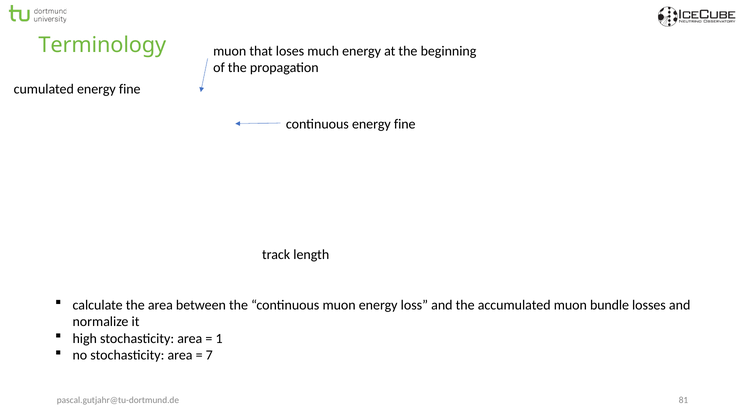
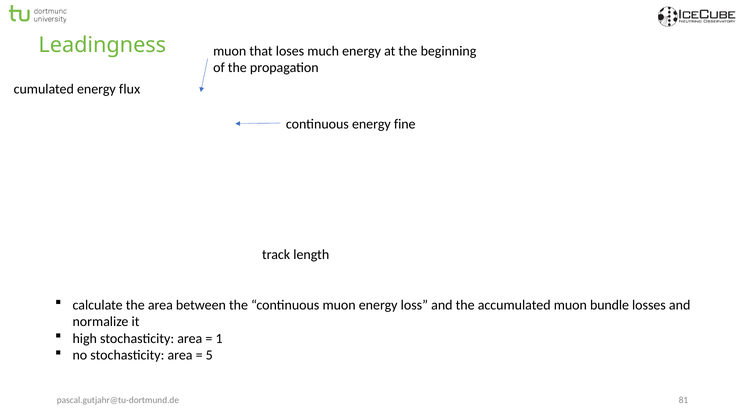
Terminology: Terminology -> Leadingness (102, 45)
cumulated energy fine: fine -> flux (130, 89)
7: 7 -> 5 (209, 355)
